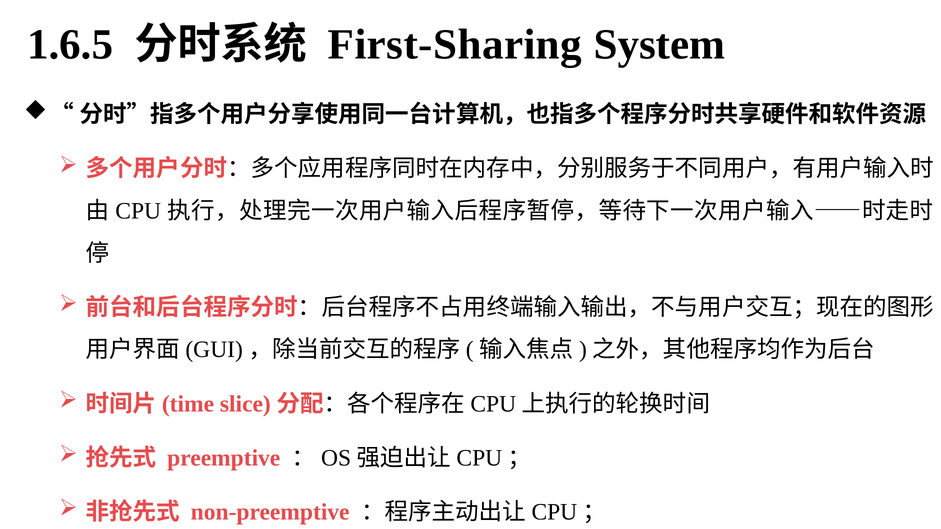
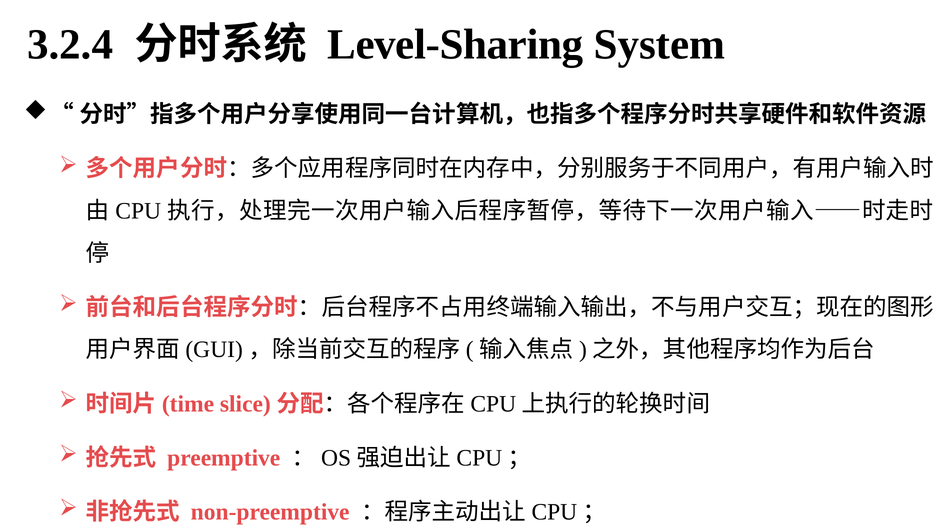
1.6.5: 1.6.5 -> 3.2.4 (70, 45)
First-Sharing: First-Sharing -> Level-Sharing (455, 45)
